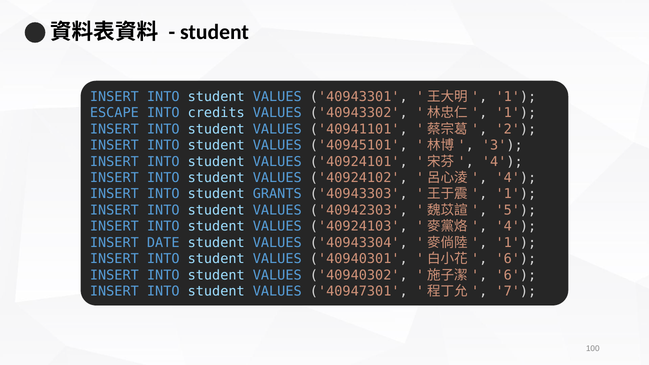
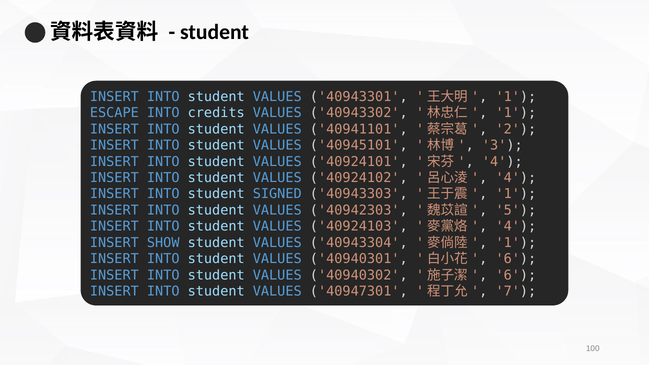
GRANTS: GRANTS -> SIGNED (277, 194)
DATE: DATE -> SHOW (163, 243)
